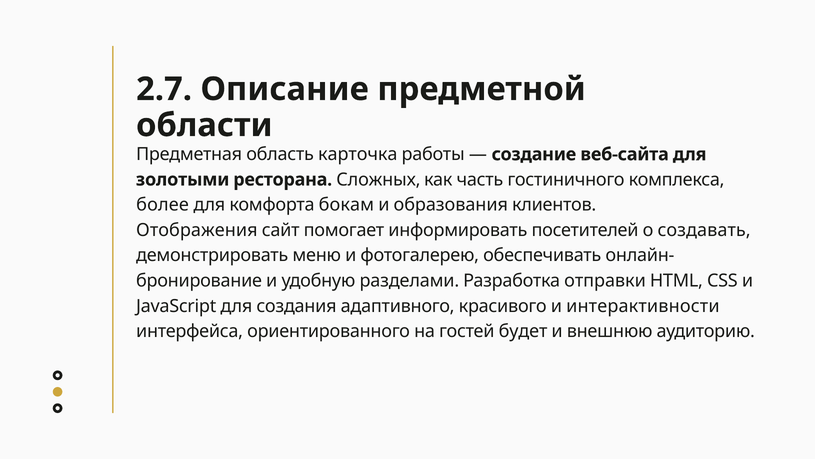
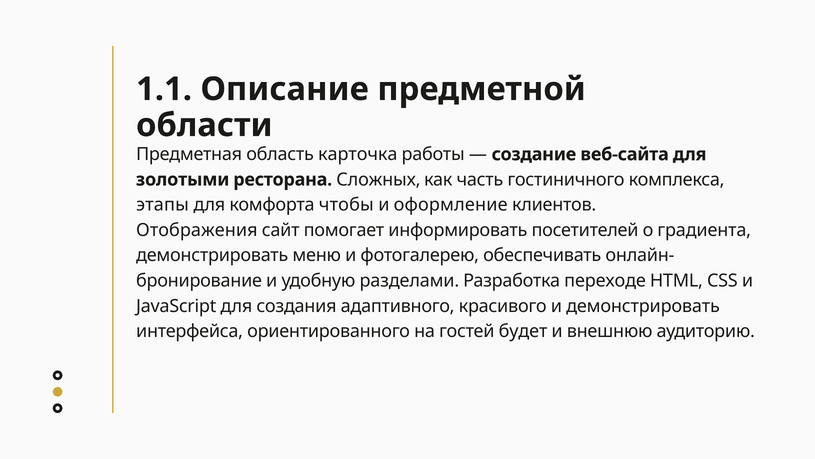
2.7: 2.7 -> 1.1 (164, 89)
более: более -> этапы (163, 205)
бокам: бокам -> чтобы (346, 205)
образования: образования -> оформление (451, 205)
создавать: создавать -> градиента (704, 230)
отправки: отправки -> переходе (605, 280)
и интерактивности: интерактивности -> демонстрировать (643, 306)
